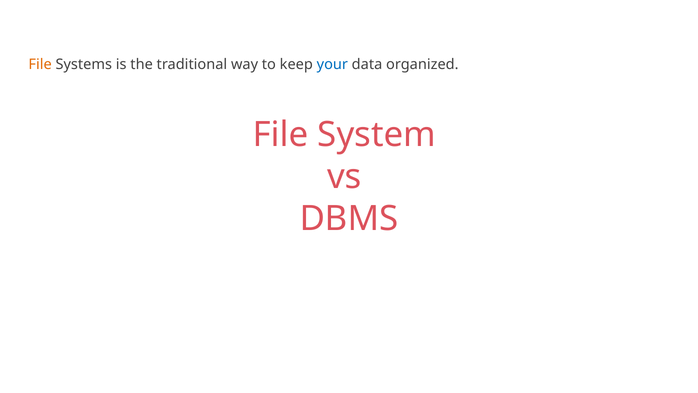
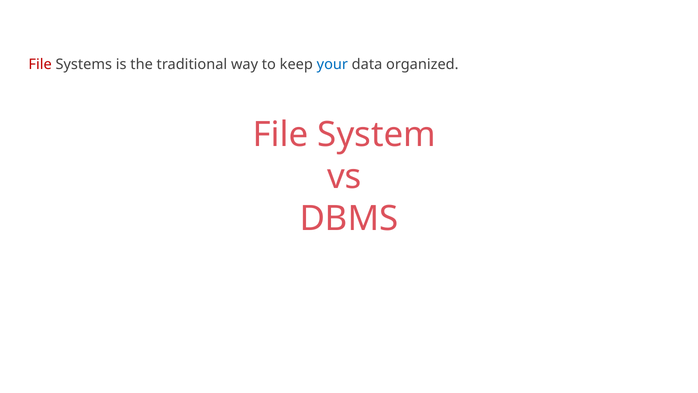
File colour: orange -> red (40, 64)
